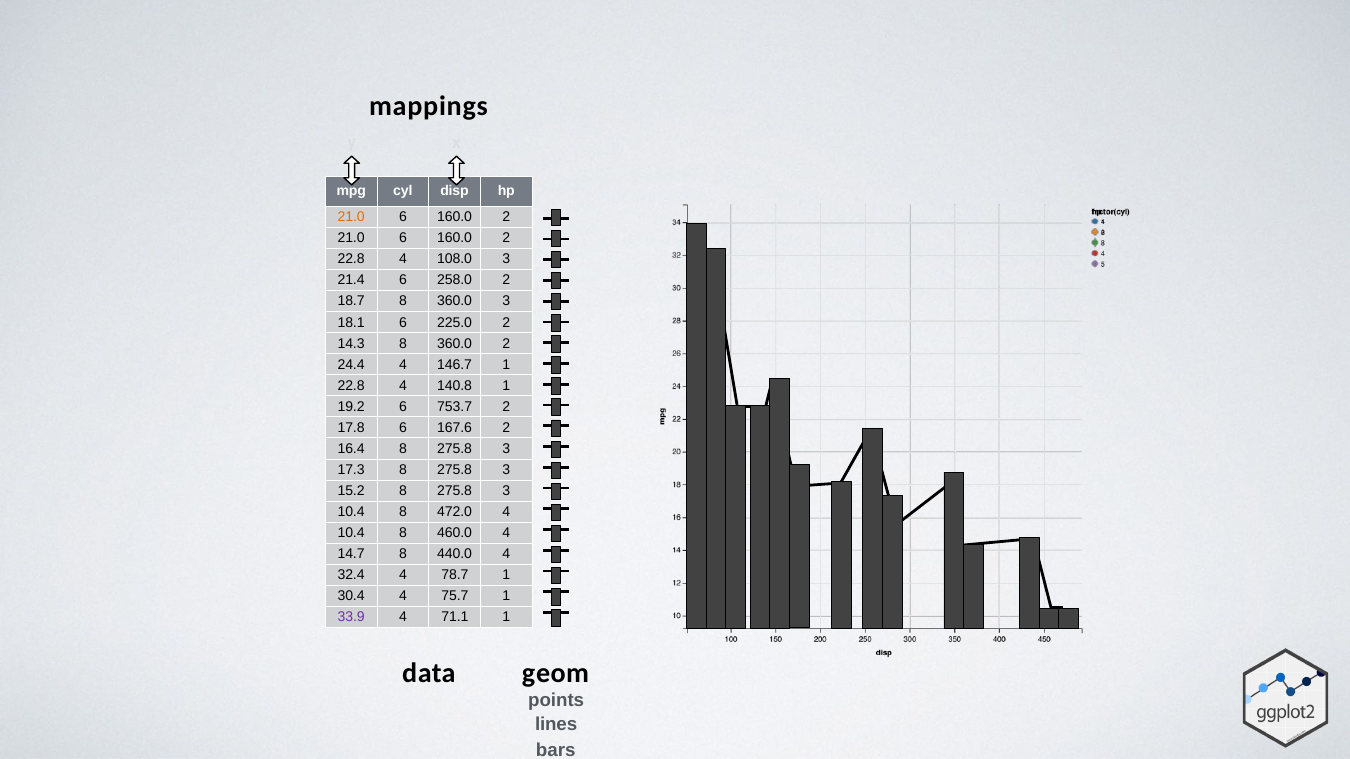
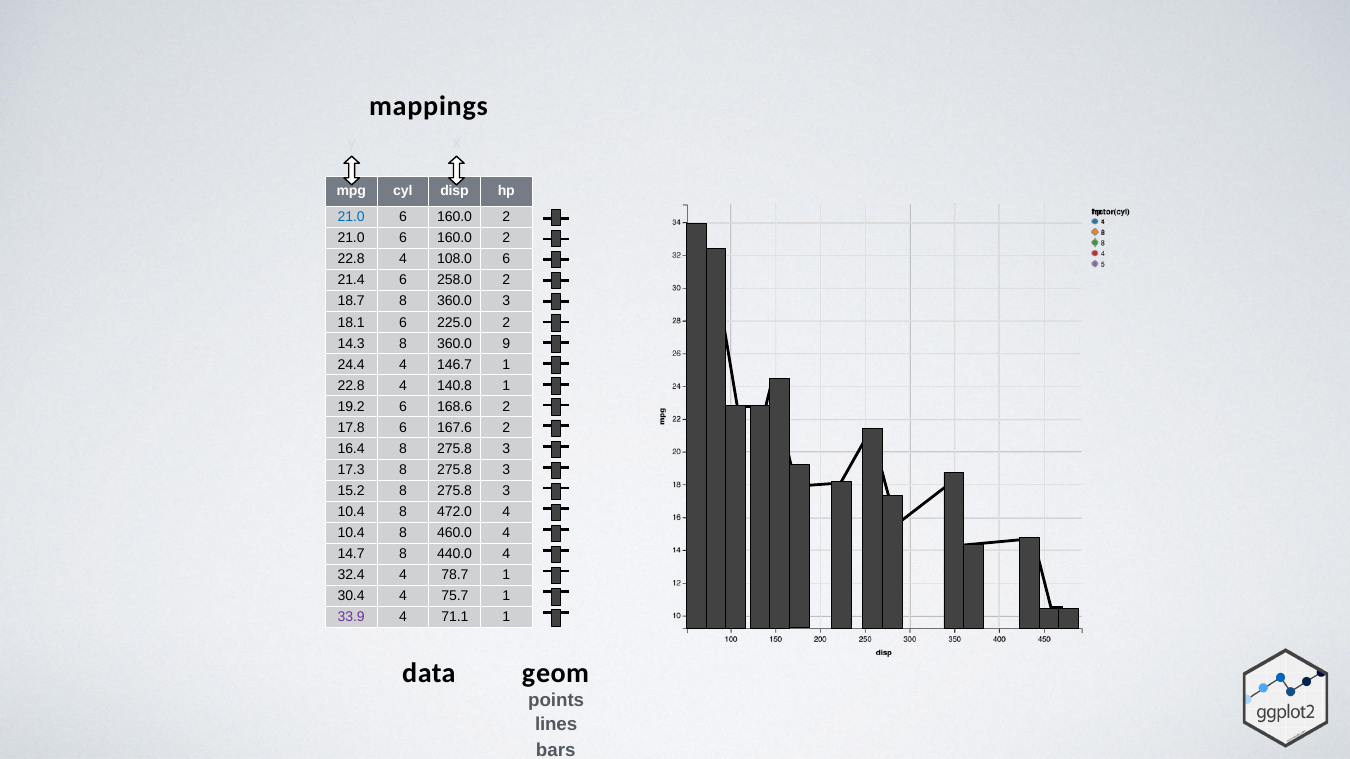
21.0 colour: orange -> blue (351, 217)
108.0 3: 3 -> 6 (506, 259)
360.0 2: 2 -> 9 (506, 344)
753.7: 753.7 -> 168.6 (455, 407)
